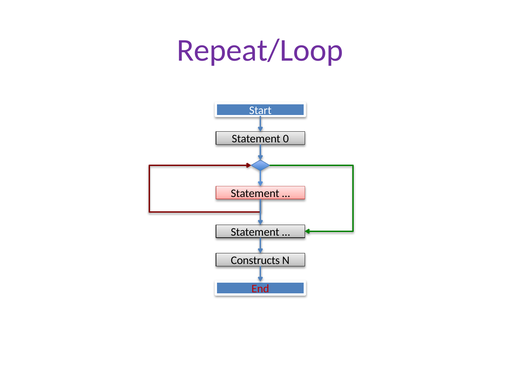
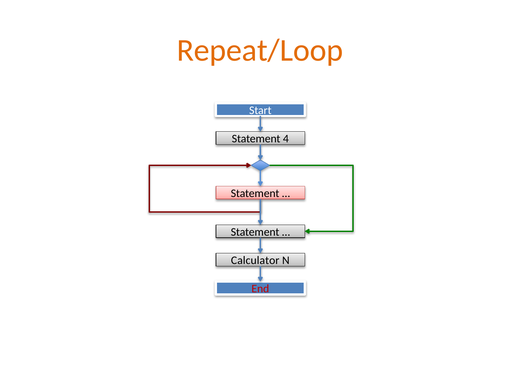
Repeat/Loop colour: purple -> orange (260, 50)
0: 0 -> 4 (286, 139)
Constructs: Constructs -> Calculator (255, 260)
